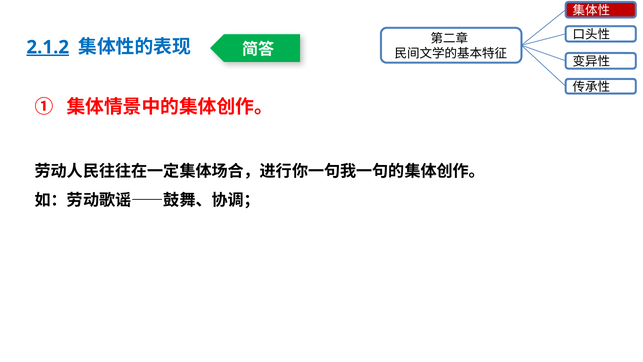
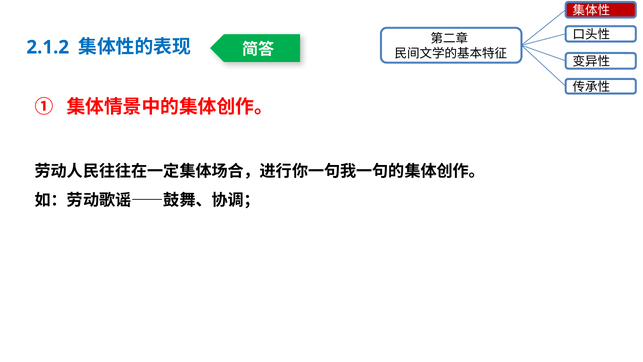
2.1.2 underline: present -> none (48, 47)
